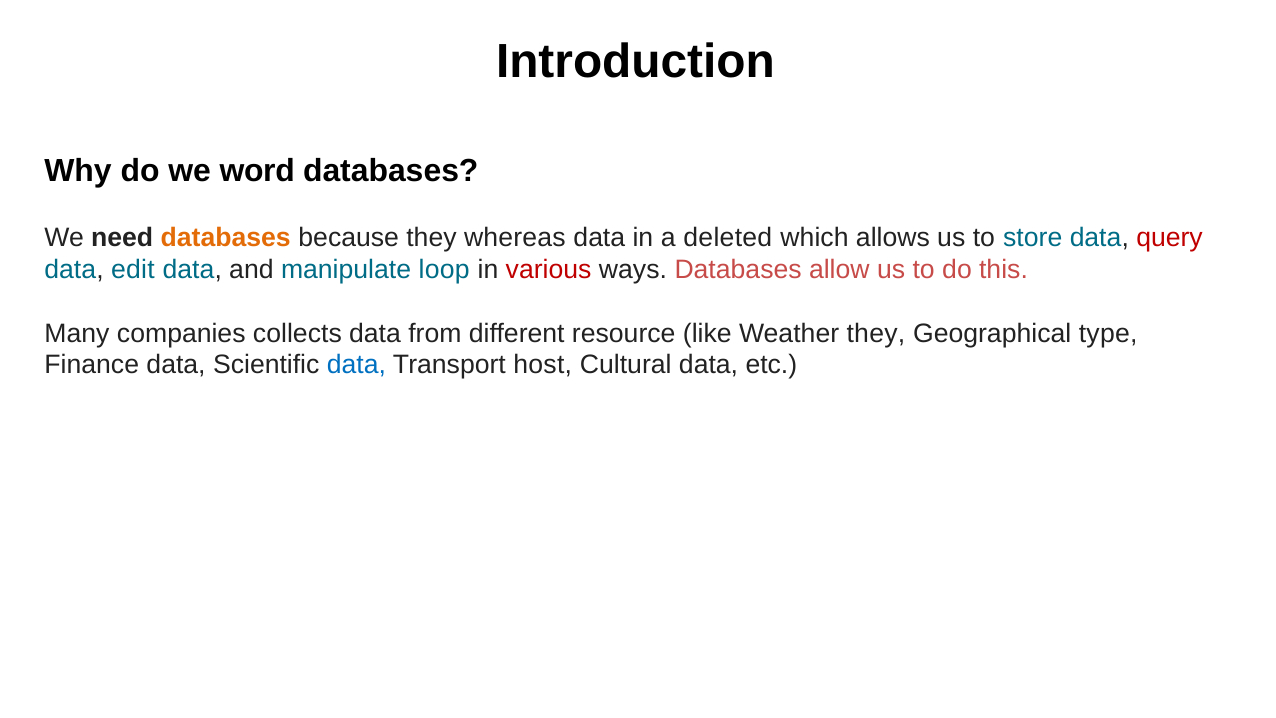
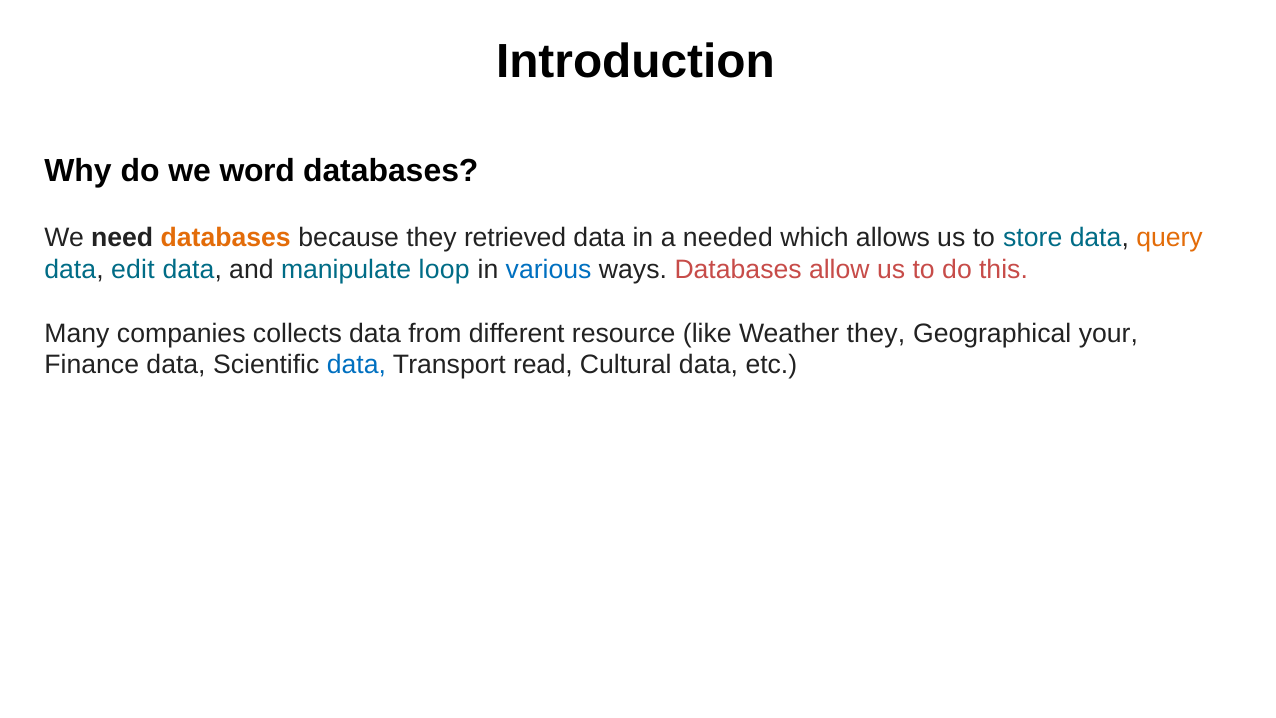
whereas: whereas -> retrieved (515, 237)
deleted: deleted -> needed (728, 237)
query colour: red -> orange (1170, 237)
various colour: red -> blue (549, 269)
type: type -> your (1108, 333)
host: host -> read (543, 365)
